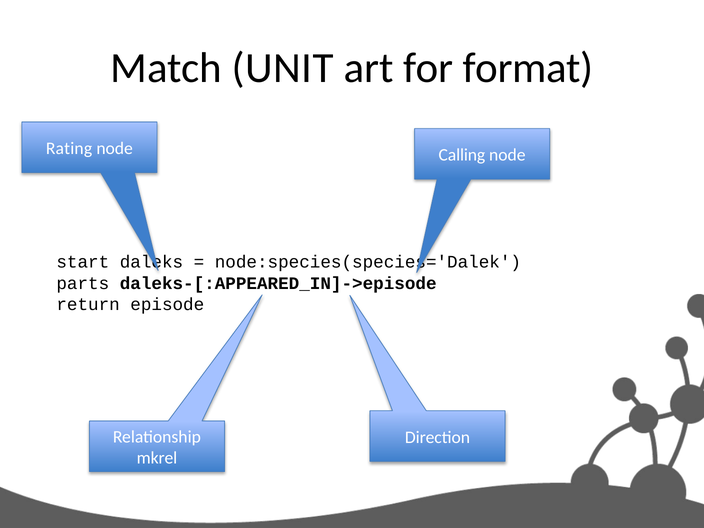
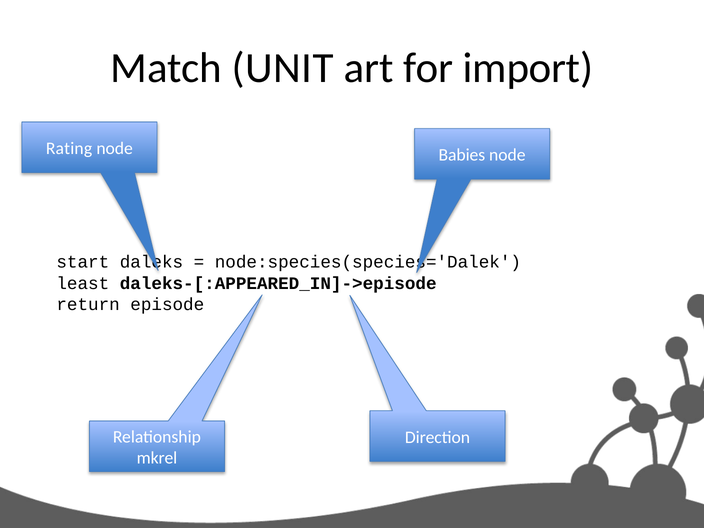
format: format -> import (528, 68)
Calling: Calling -> Babies (462, 155)
parts: parts -> least (83, 283)
